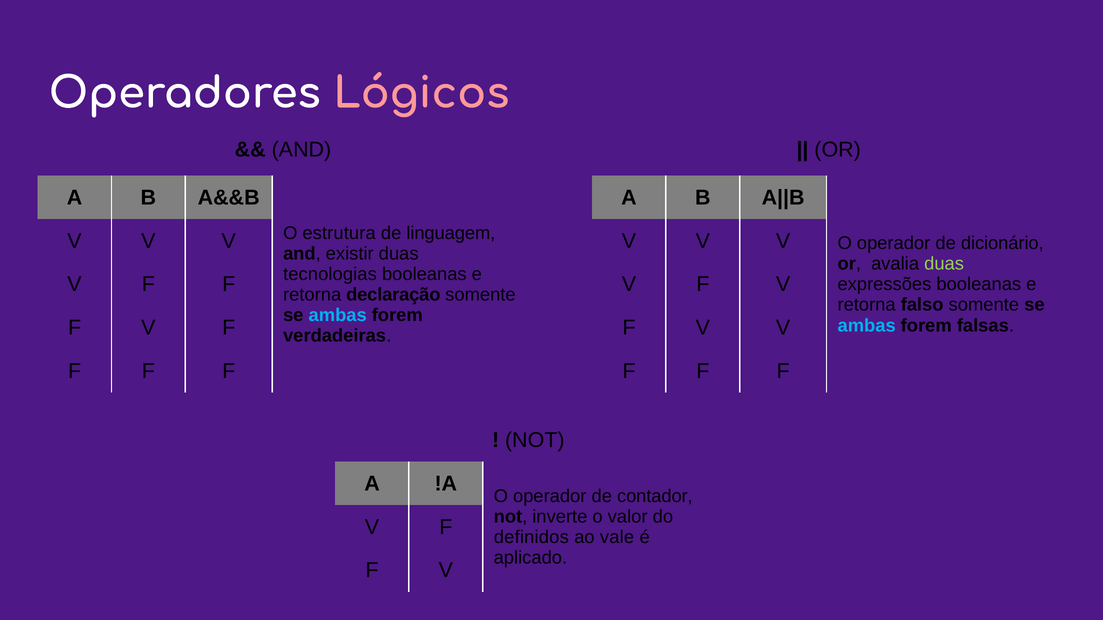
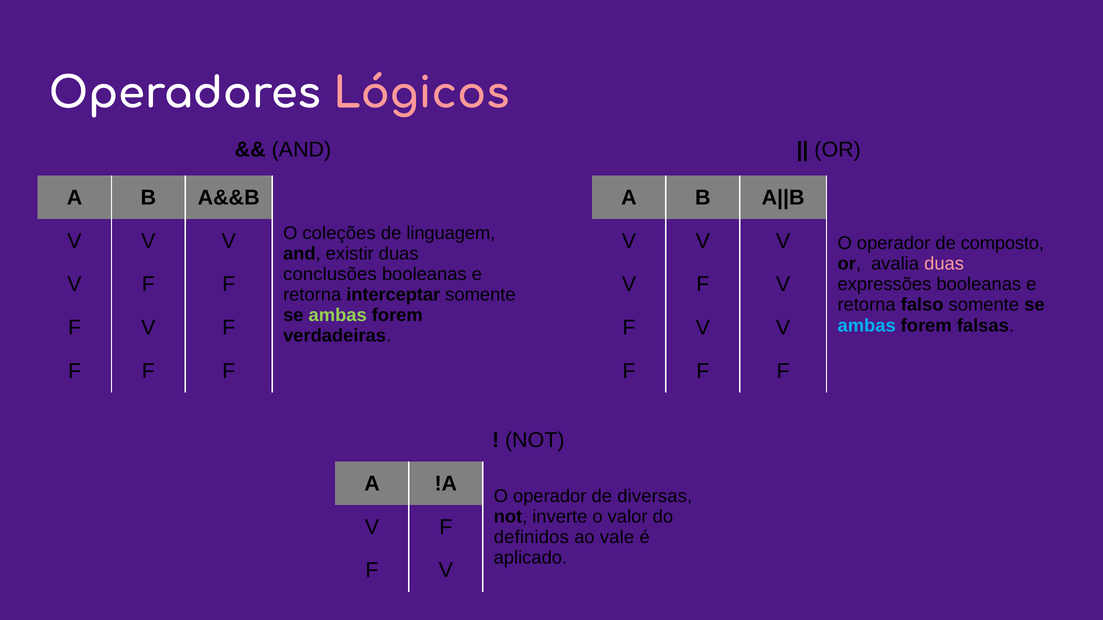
estrutura: estrutura -> coleções (339, 233)
dicionário: dicionário -> composto (1002, 243)
duas colour: light green -> pink (944, 264)
tecnologias: tecnologias -> conclusões (330, 274)
declaração: declaração -> interceptar (393, 295)
ambas colour: light blue -> light green (338, 315)
contador: contador -> diversas (655, 497)
